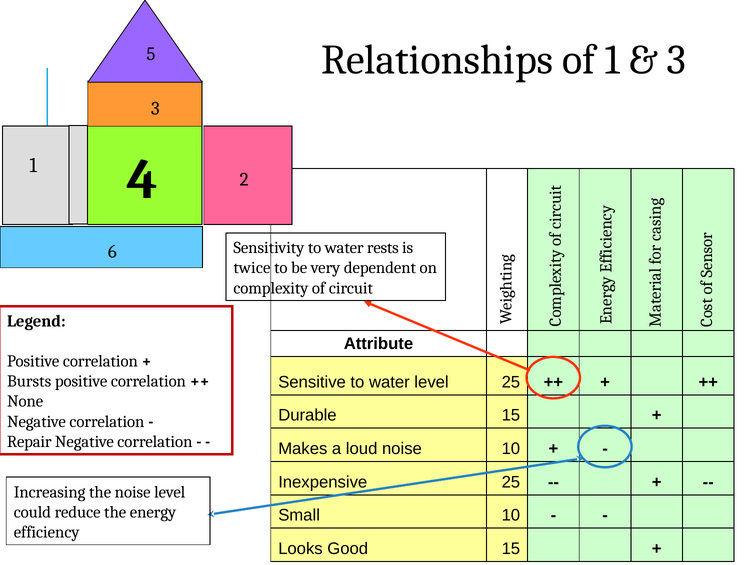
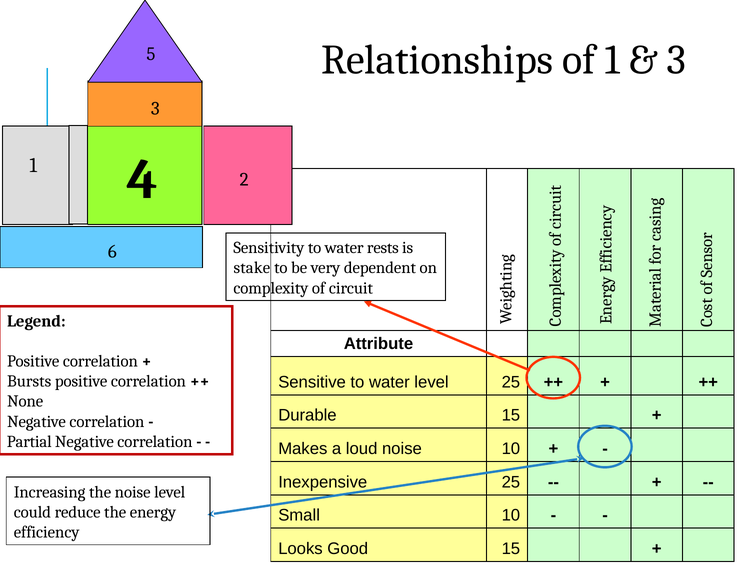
twice: twice -> stake (252, 268)
Repair: Repair -> Partial (29, 441)
